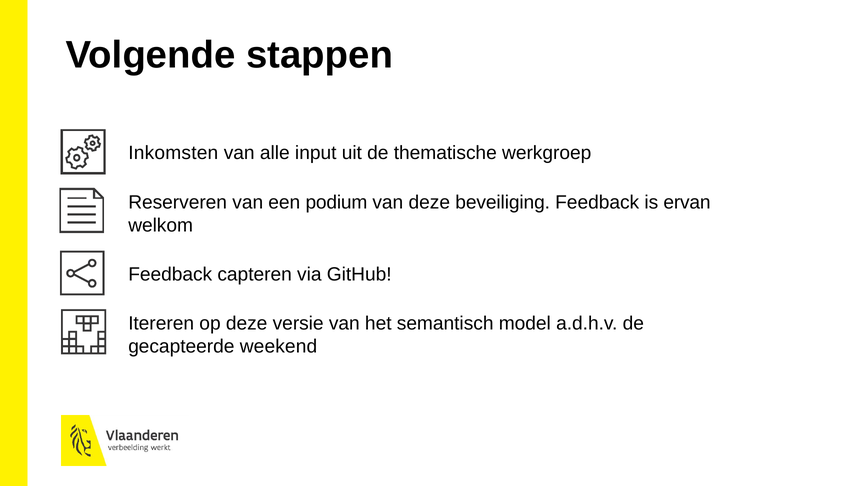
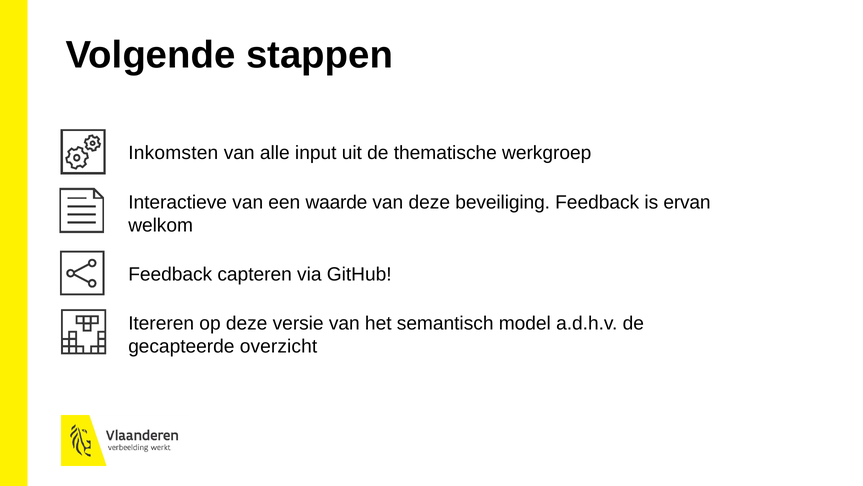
Reserveren: Reserveren -> Interactieve (178, 202)
podium: podium -> waarde (336, 202)
weekend: weekend -> overzicht (278, 346)
